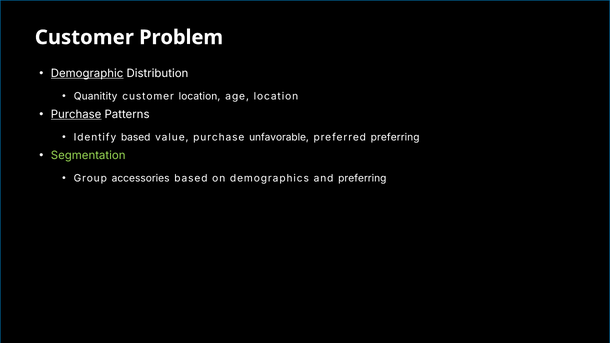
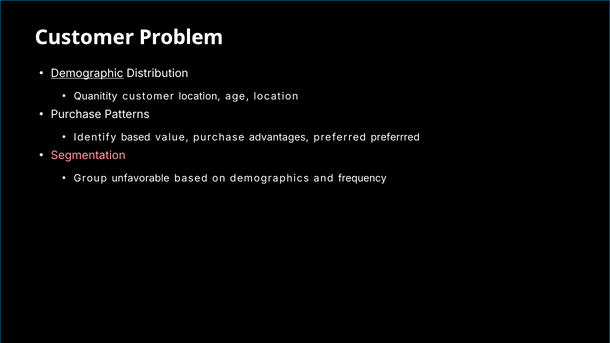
Purchase underline: present -> none (76, 114)
unfavorable: unfavorable -> advantages (279, 138)
preferred preferring: preferring -> preferrred (395, 138)
Segmentation colour: light green -> pink (88, 155)
accessories: accessories -> unfavorable (141, 178)
and preferring: preferring -> frequency (362, 178)
